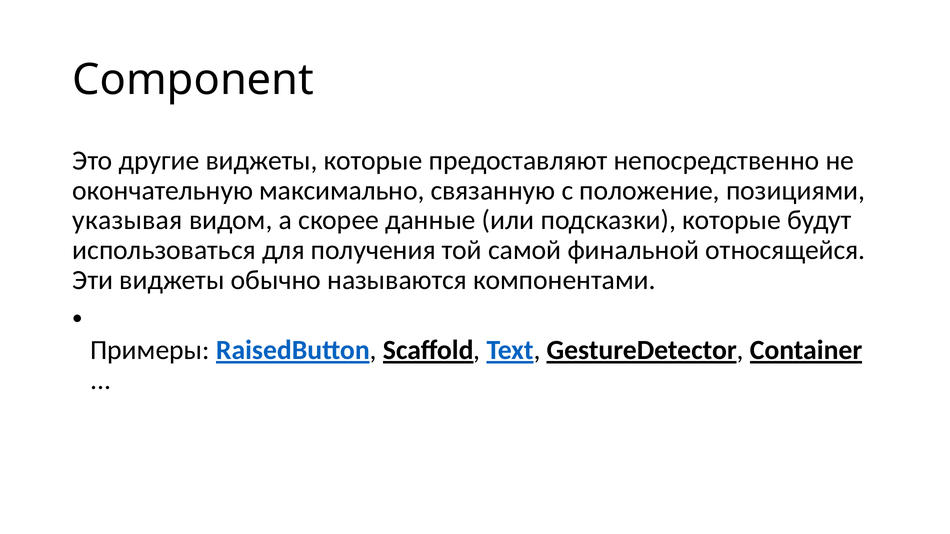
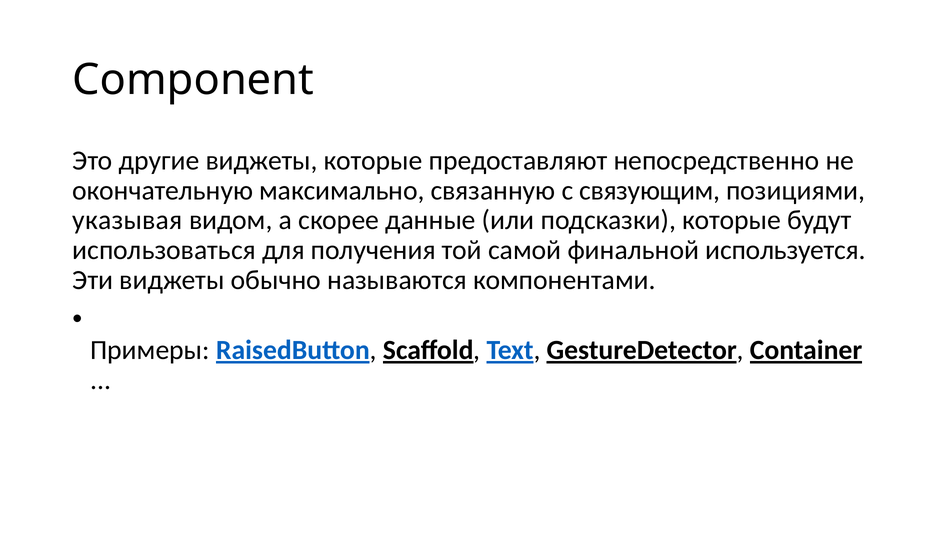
положение: положение -> связующим (650, 191)
относящейся: относящейся -> используется (786, 250)
